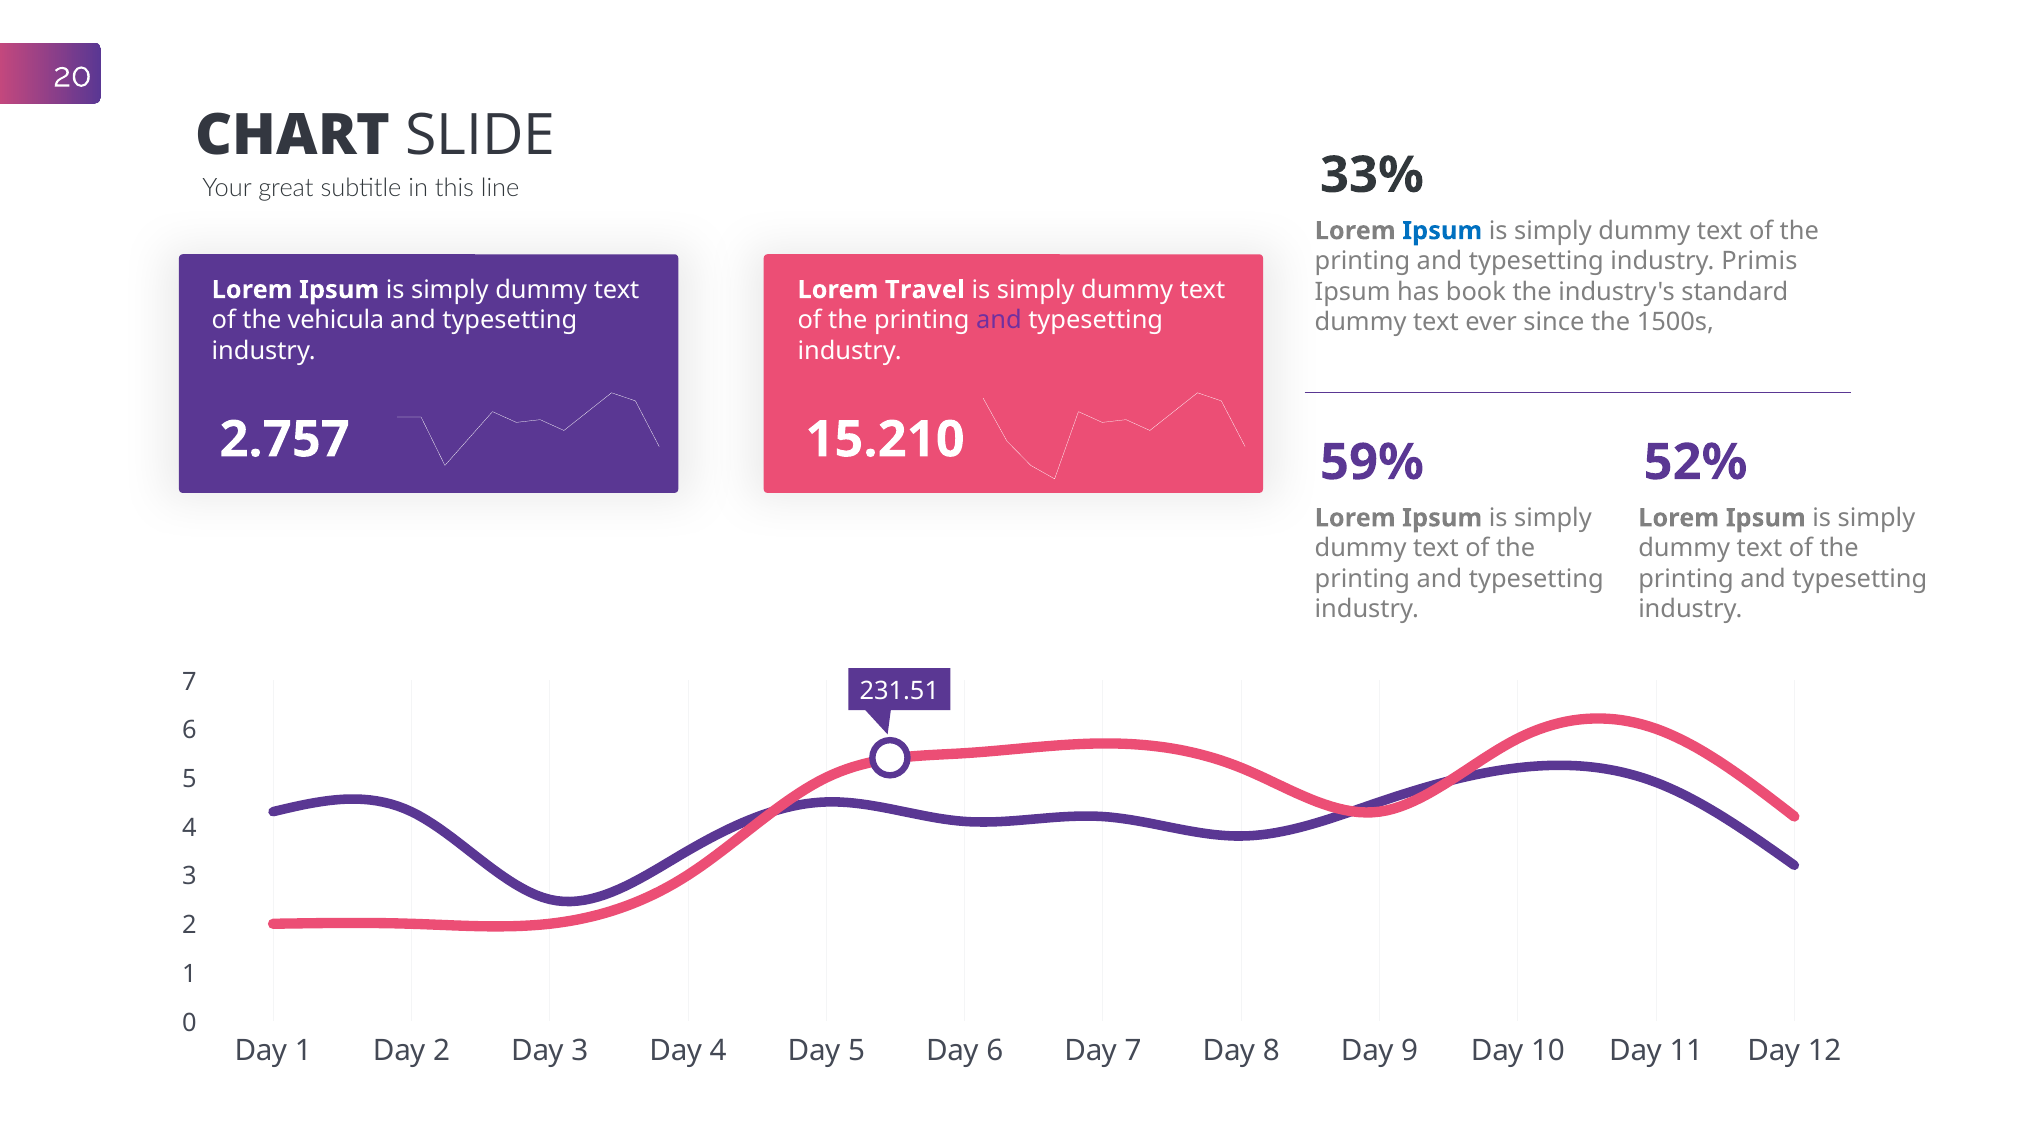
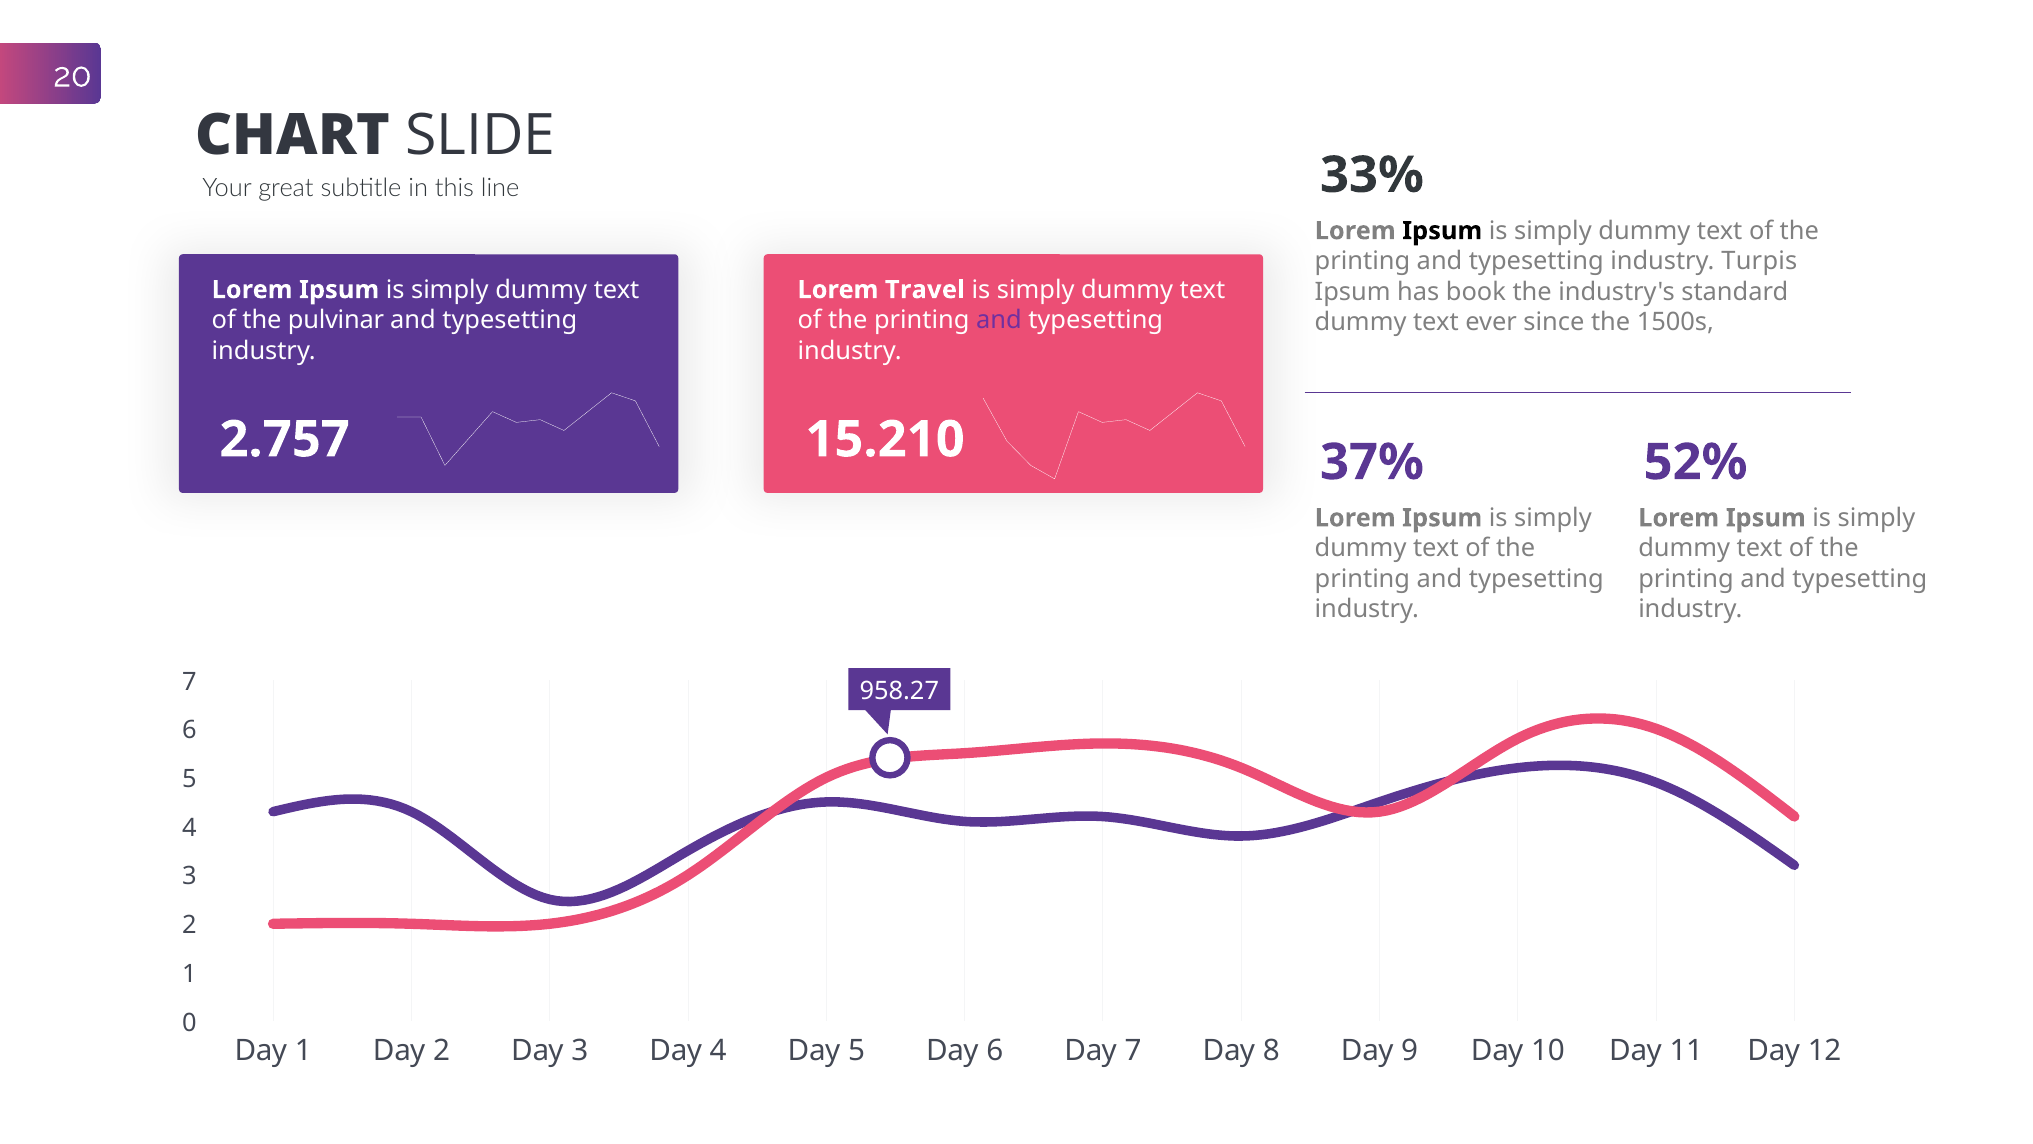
Ipsum colour: blue -> black (1442, 231)
Primis: Primis -> Turpis (1759, 261)
vehicula: vehicula -> pulvinar (336, 320)
59%: 59% -> 37% (1372, 462)
231.51: 231.51 -> 958.27 (899, 691)
